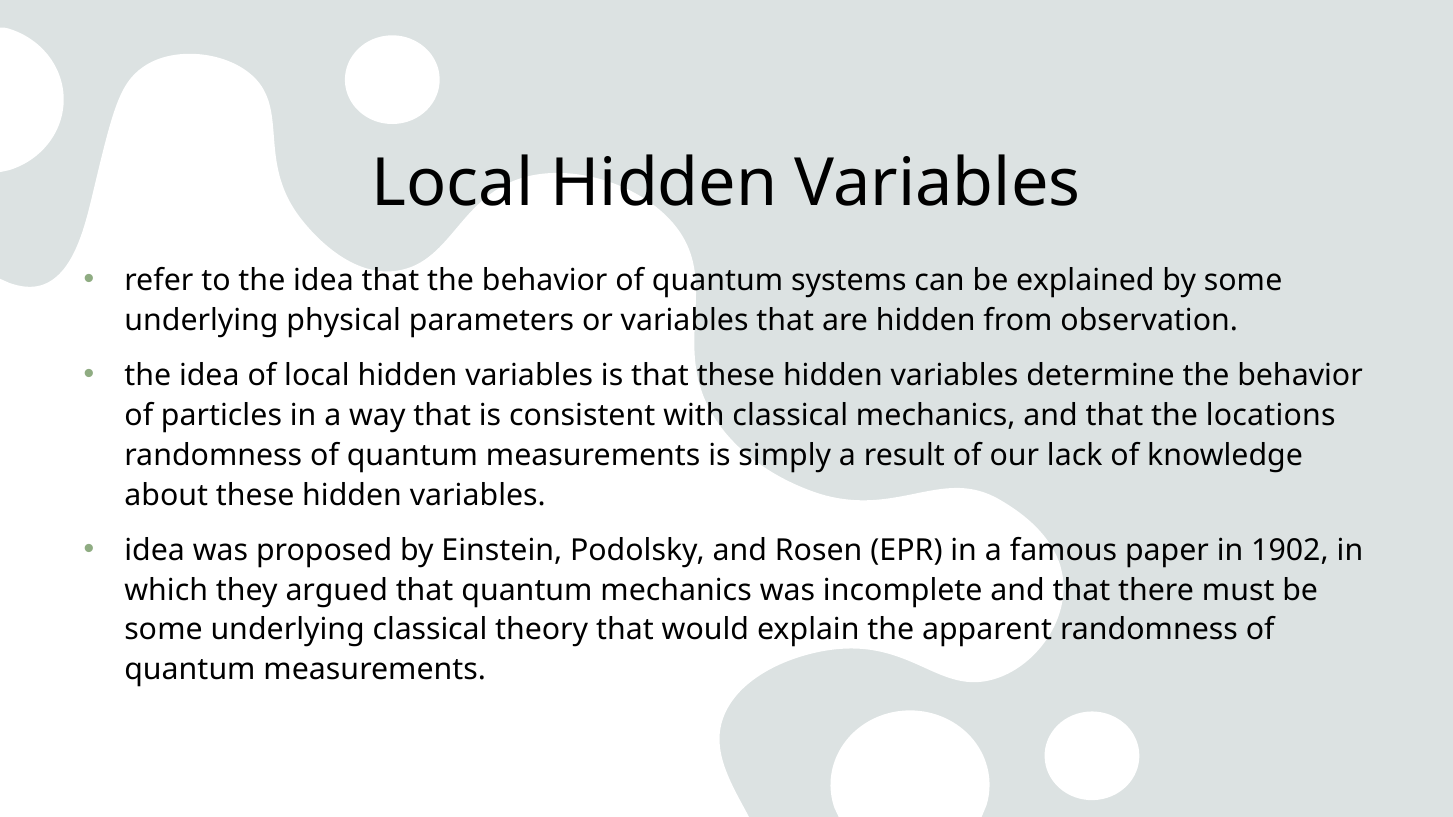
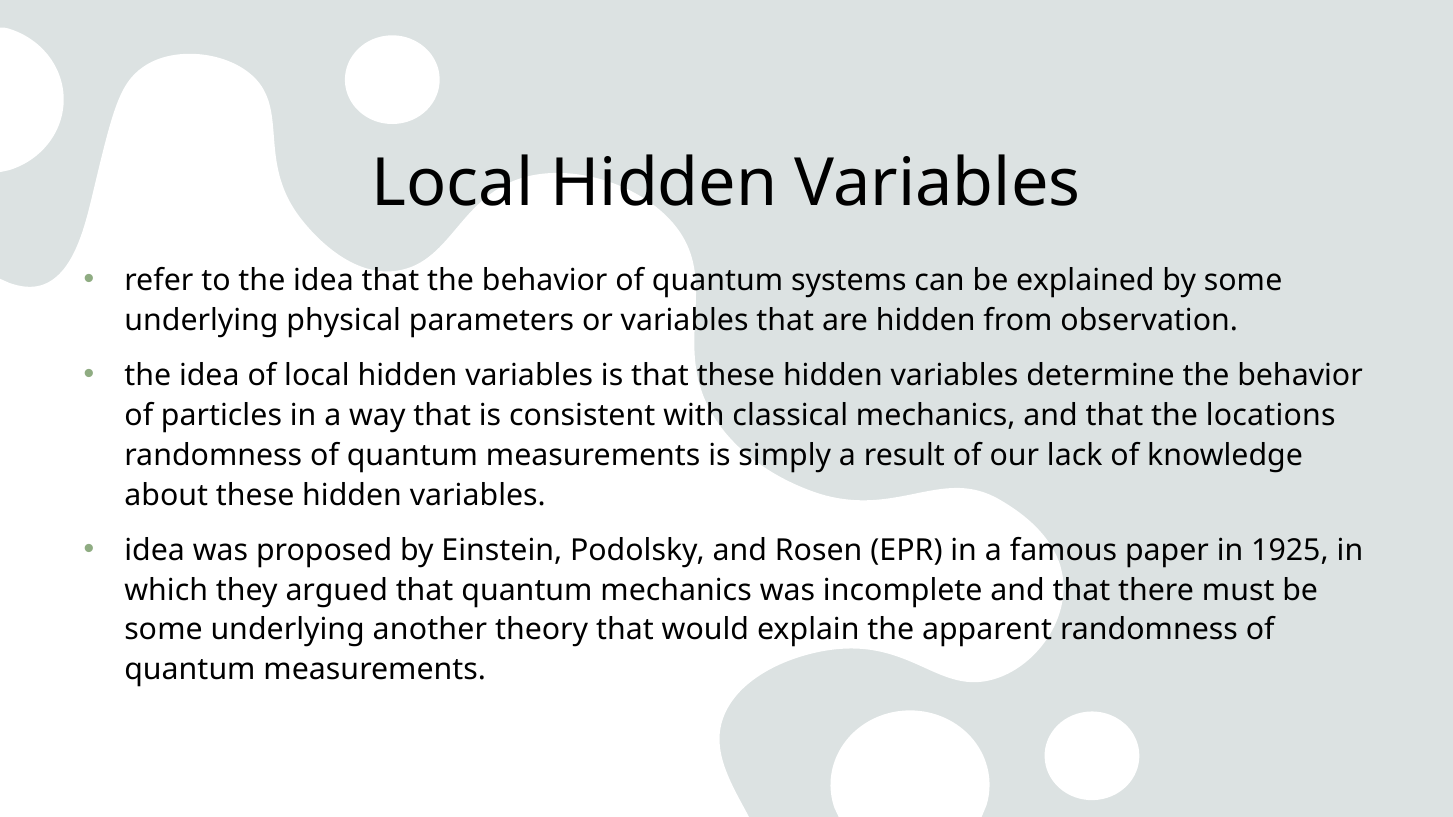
1902: 1902 -> 1925 (1290, 550)
underlying classical: classical -> another (430, 630)
